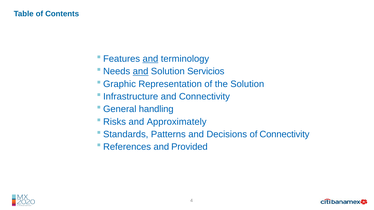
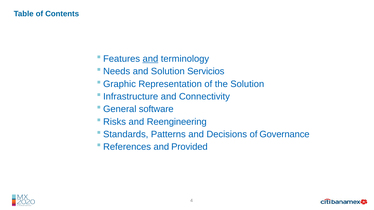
and underline: present -> none (141, 72)
handling: handling -> software (156, 109)
Approximately: Approximately -> Reengineering (177, 122)
of Connectivity: Connectivity -> Governance (285, 135)
